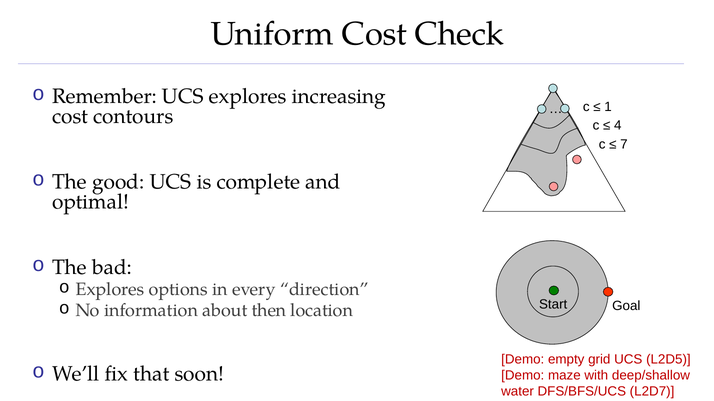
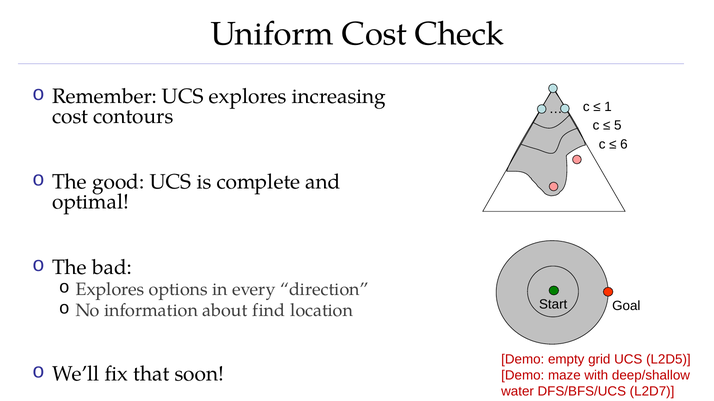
4: 4 -> 5 (618, 125)
7: 7 -> 6 (624, 145)
then: then -> find (269, 311)
